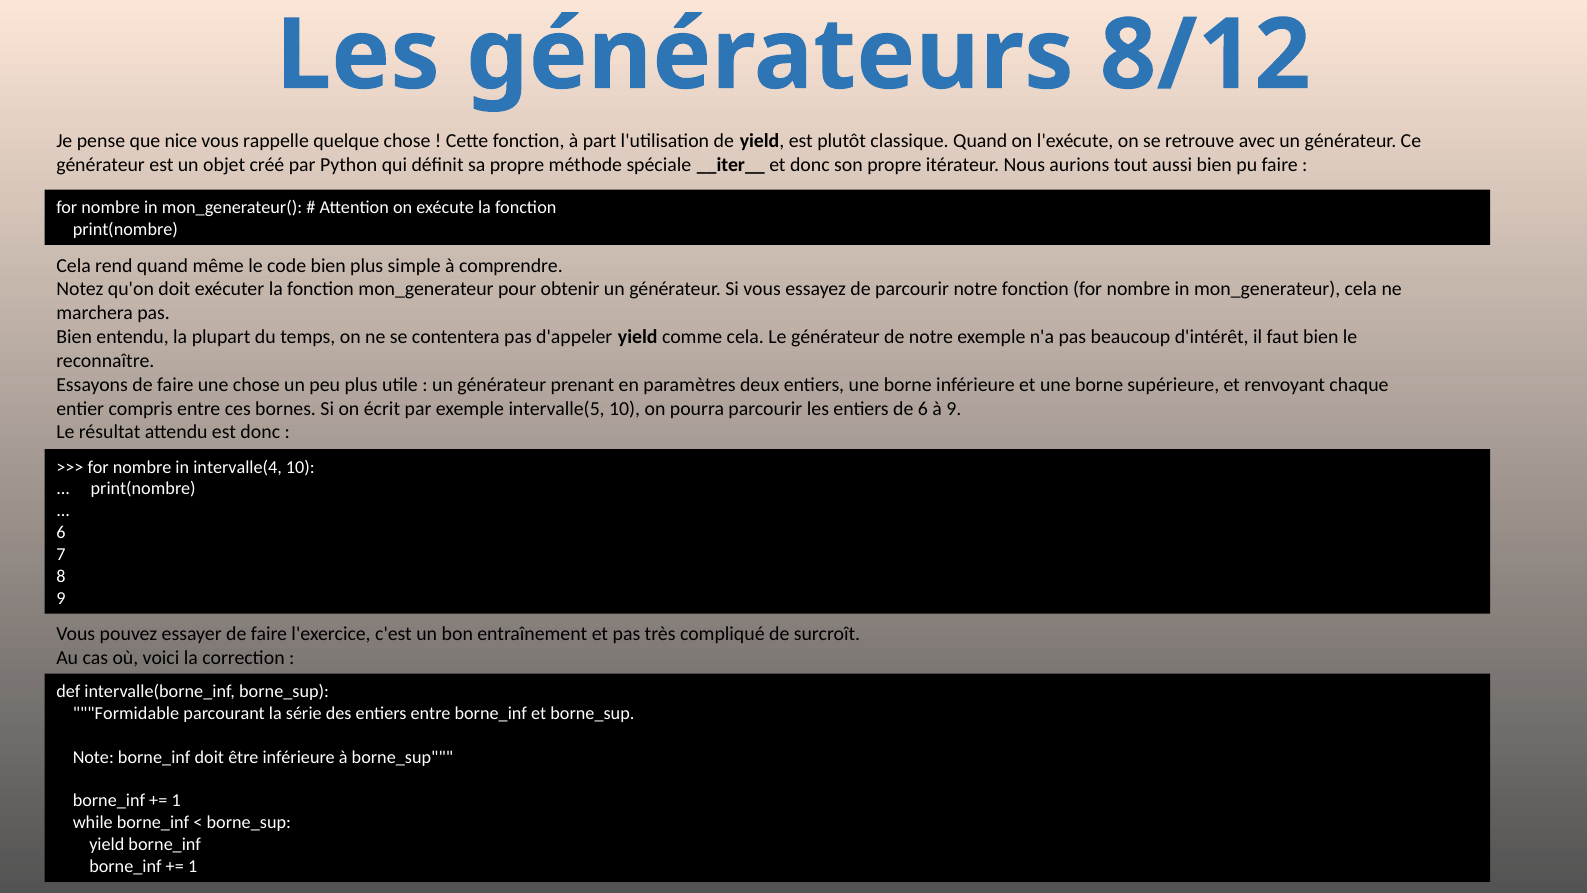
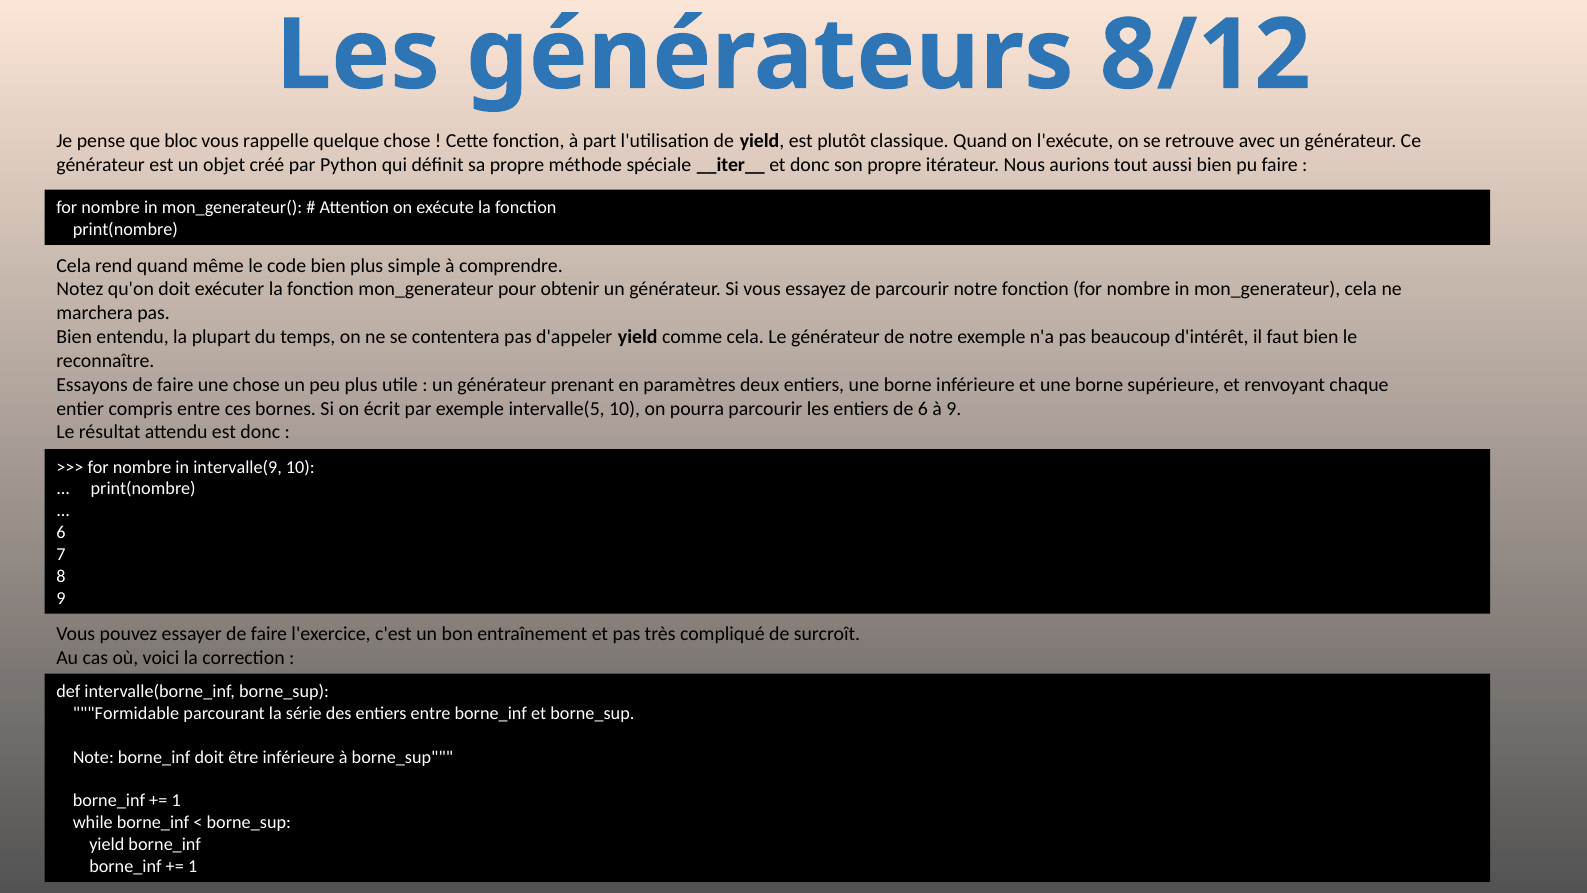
nice: nice -> bloc (181, 141)
intervalle(4: intervalle(4 -> intervalle(9 (238, 467)
